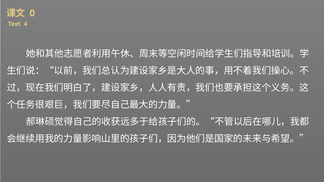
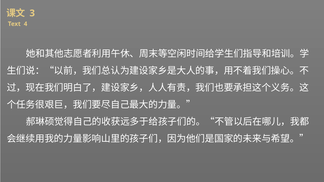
0: 0 -> 3 (32, 13)
